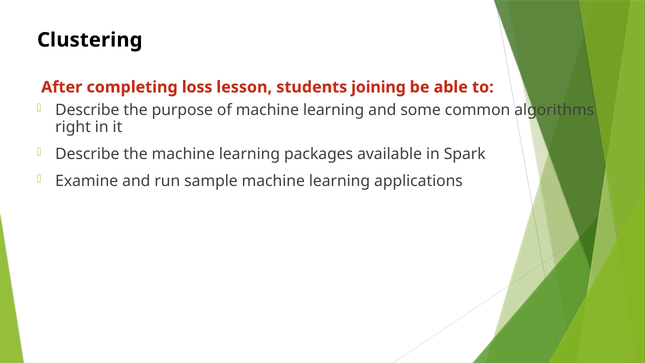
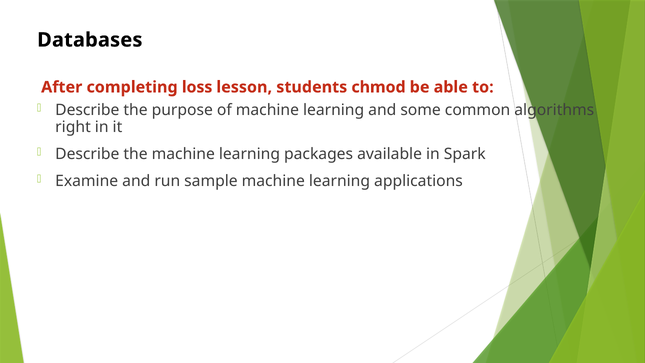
Clustering: Clustering -> Databases (90, 40)
joining: joining -> chmod (379, 87)
